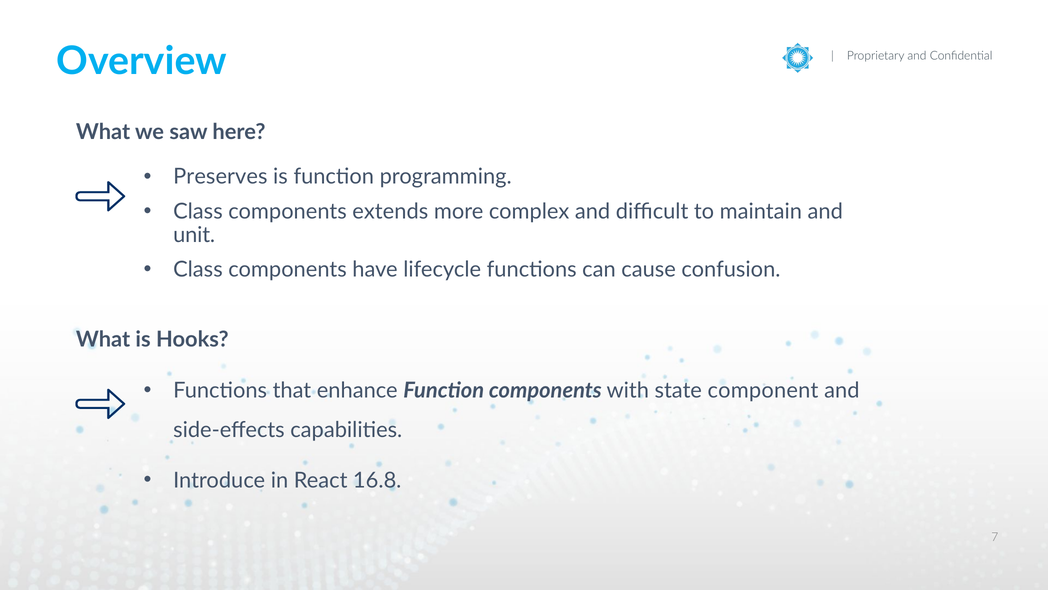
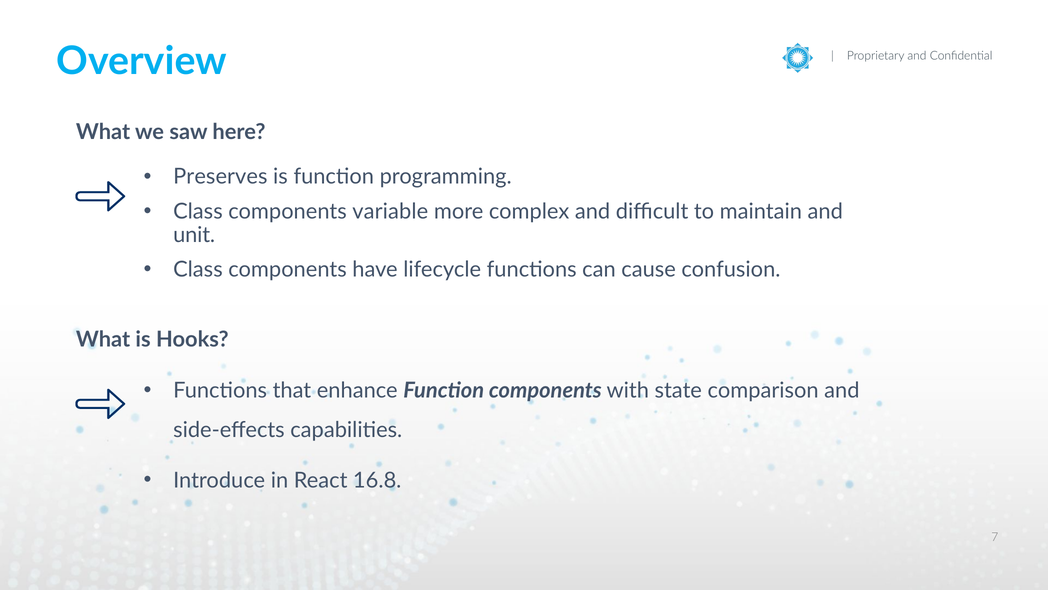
extends: extends -> variable (390, 211)
component: component -> comparison (763, 390)
